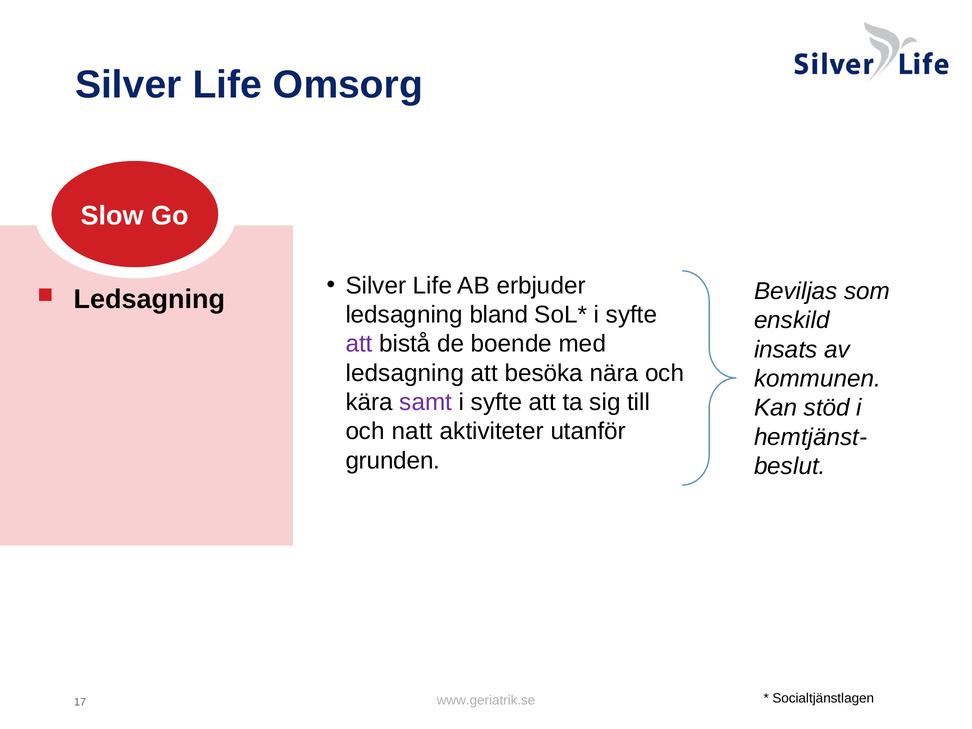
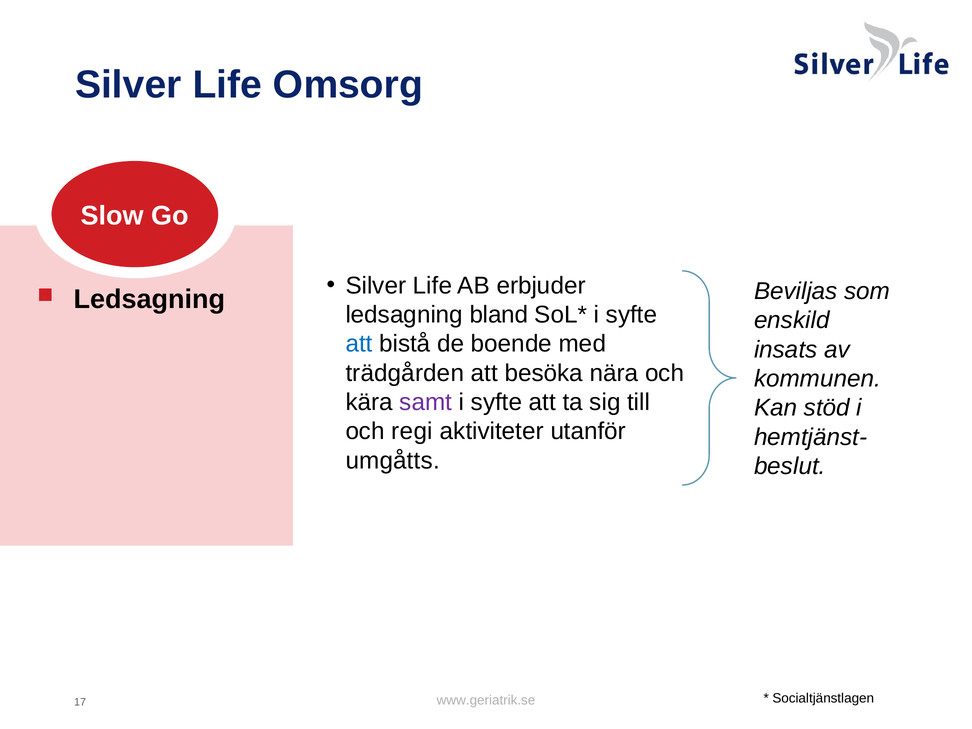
att colour: purple -> blue (359, 344)
ledsagning: ledsagning -> trädgården (405, 373)
natt: natt -> regi (412, 431)
grunden: grunden -> umgåtts (393, 461)
